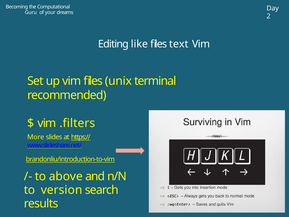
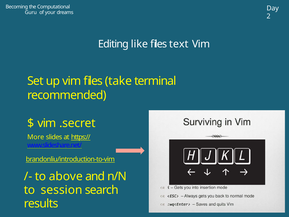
unix: unix -> take (118, 81)
.filters: .filters -> .secret (77, 123)
version: version -> session (62, 190)
